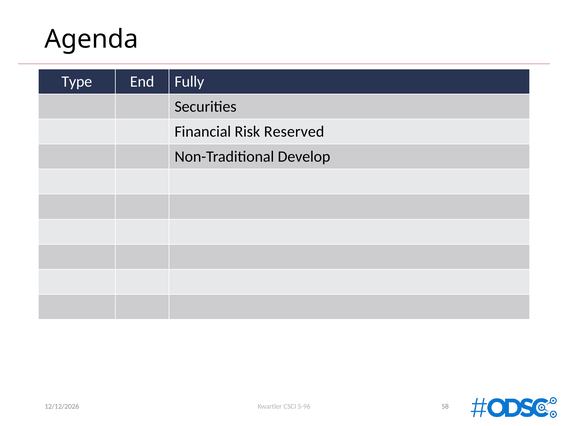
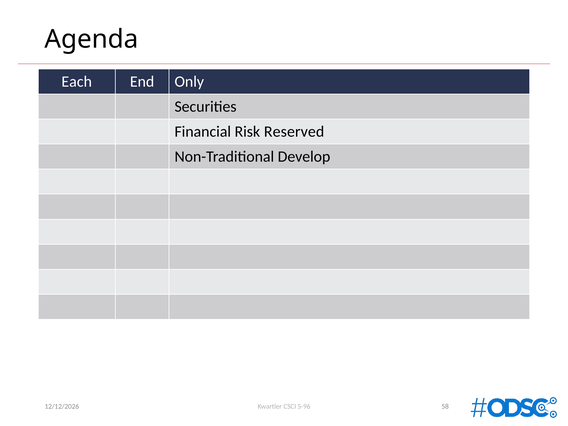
Type: Type -> Each (77, 82)
Fully: Fully -> Only (189, 82)
